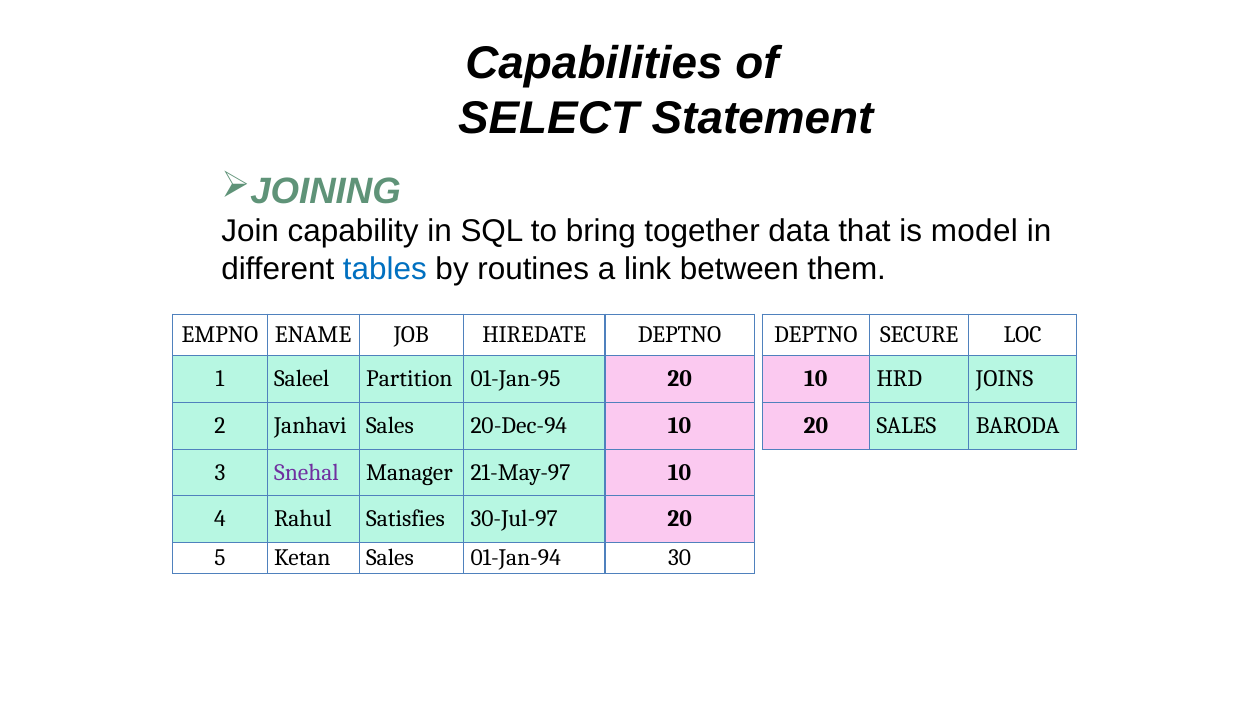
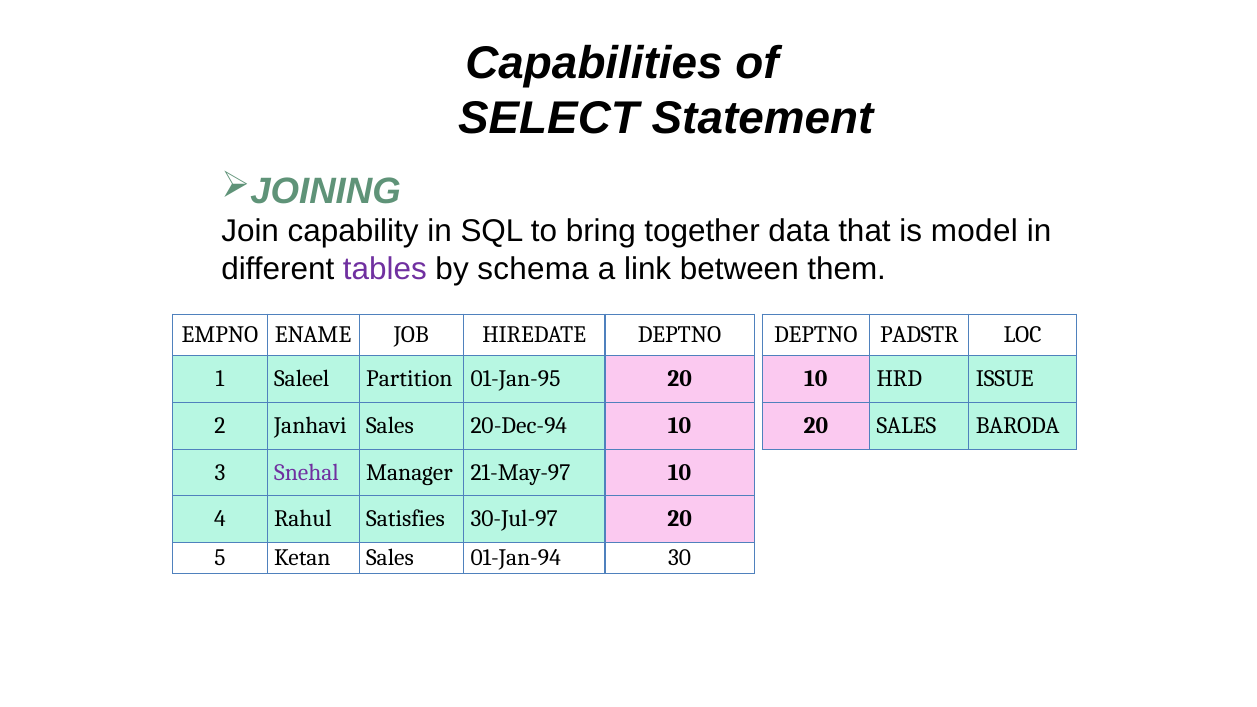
tables colour: blue -> purple (385, 269)
routines: routines -> schema (533, 269)
SECURE: SECURE -> PADSTR (919, 335)
JOINS: JOINS -> ISSUE (1005, 379)
